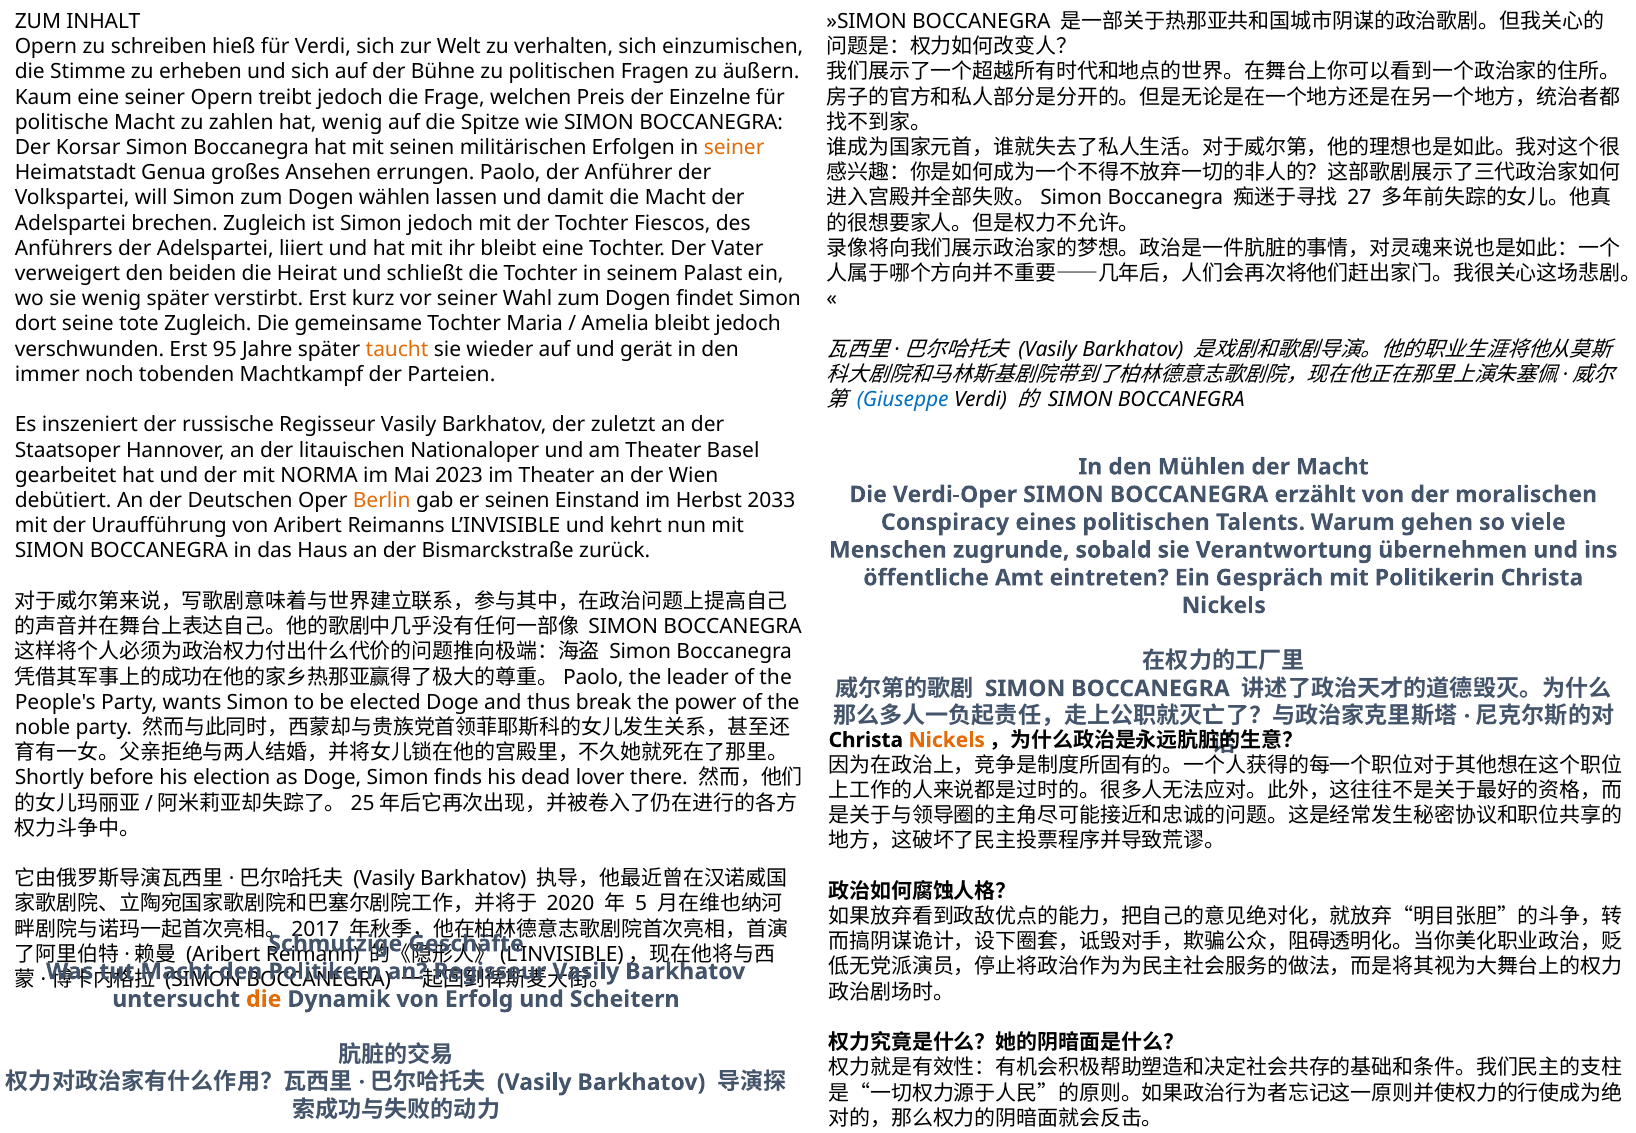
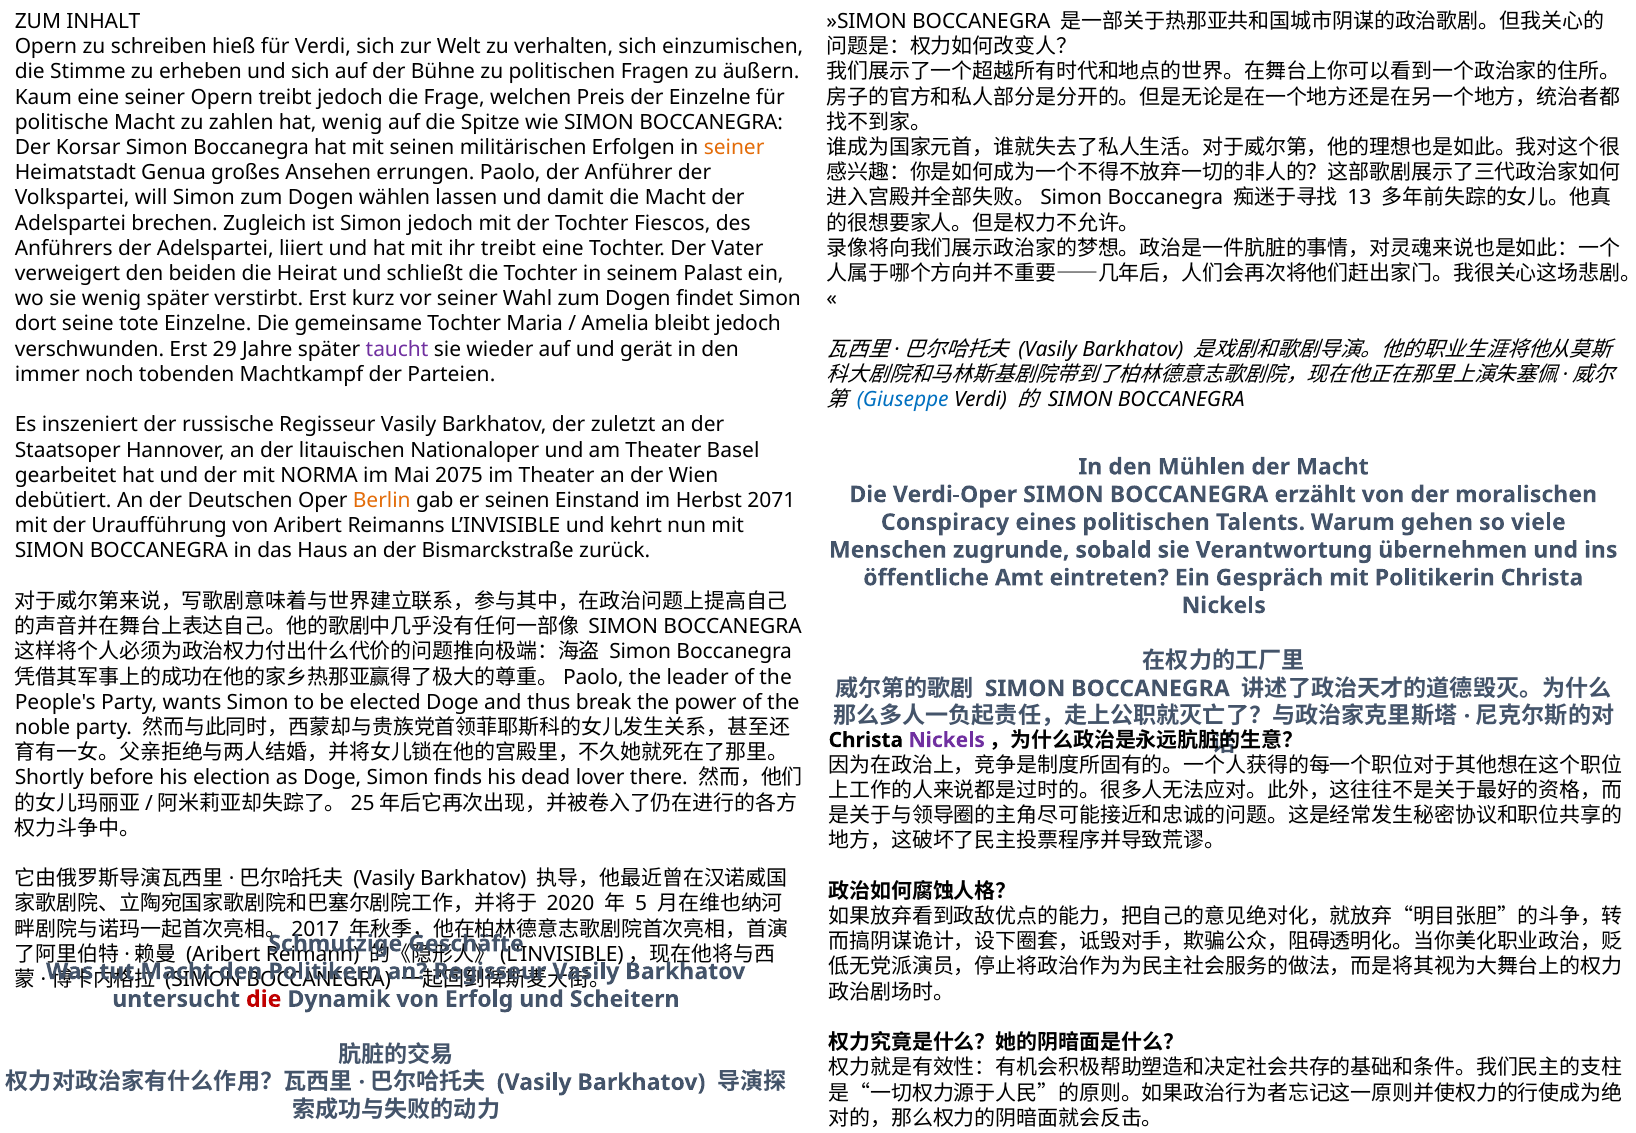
27: 27 -> 13 (1359, 198)
ihr bleibt: bleibt -> treibt (508, 248)
tote Zugleich: Zugleich -> Einzelne (208, 324)
95: 95 -> 29 (225, 349)
taucht colour: orange -> purple (397, 349)
2023: 2023 -> 2075 (459, 475)
2033: 2033 -> 2071 (771, 500)
Nickels colour: orange -> purple (947, 740)
die colour: orange -> red (264, 999)
